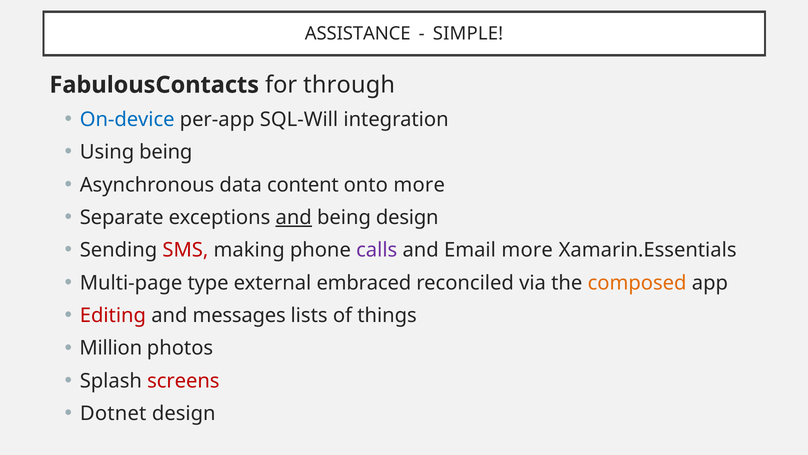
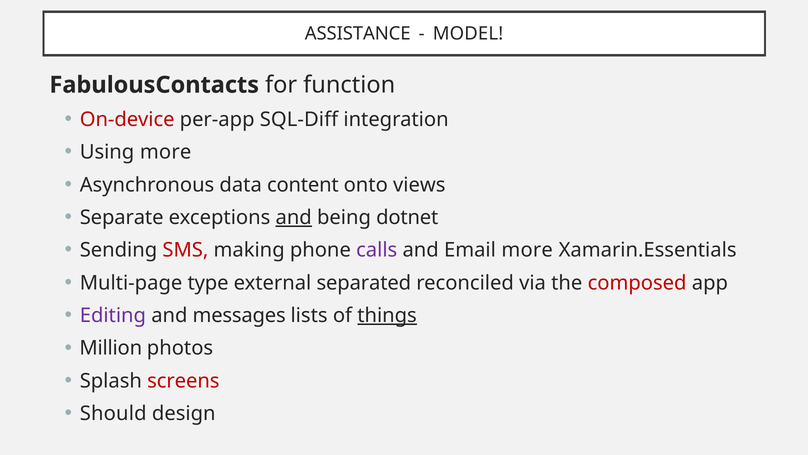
SIMPLE: SIMPLE -> MODEL (468, 34)
through: through -> function (349, 85)
On-device colour: blue -> red (127, 119)
SQL-Will: SQL-Will -> SQL-Diff (299, 119)
Using being: being -> more (166, 152)
onto more: more -> views (419, 185)
being design: design -> dotnet (407, 217)
embraced: embraced -> separated (364, 283)
composed colour: orange -> red (637, 283)
Editing colour: red -> purple (113, 315)
things underline: none -> present (387, 315)
Dotnet: Dotnet -> Should (113, 413)
